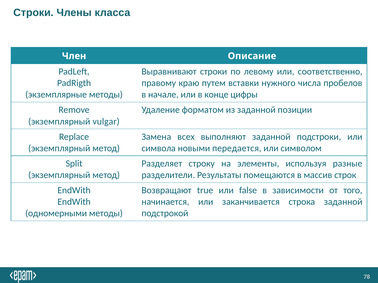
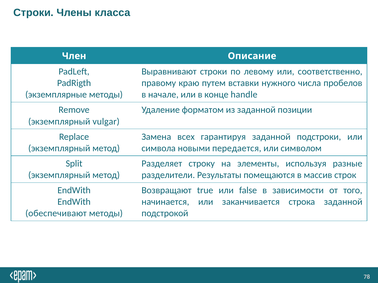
цифры: цифры -> handle (244, 95)
выполняют: выполняют -> гарантируя (223, 137)
одномерными: одномерными -> обеспечивают (56, 214)
